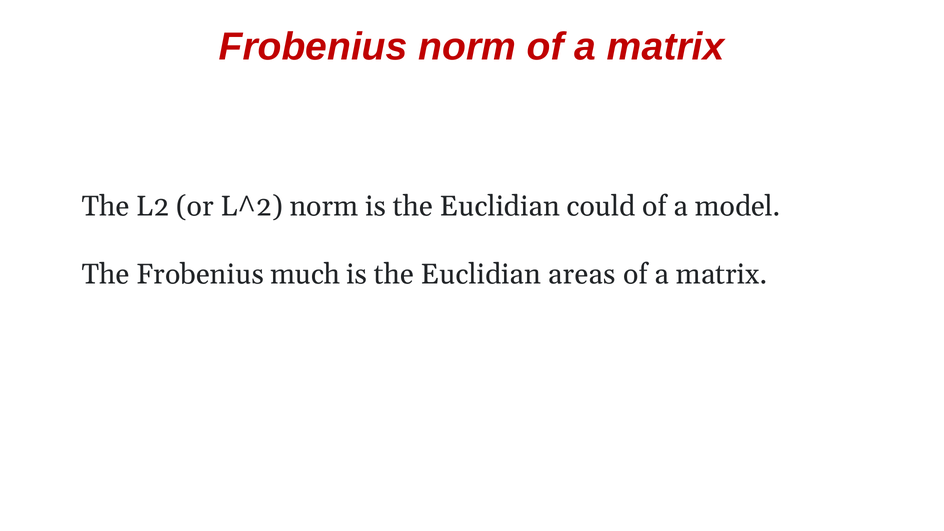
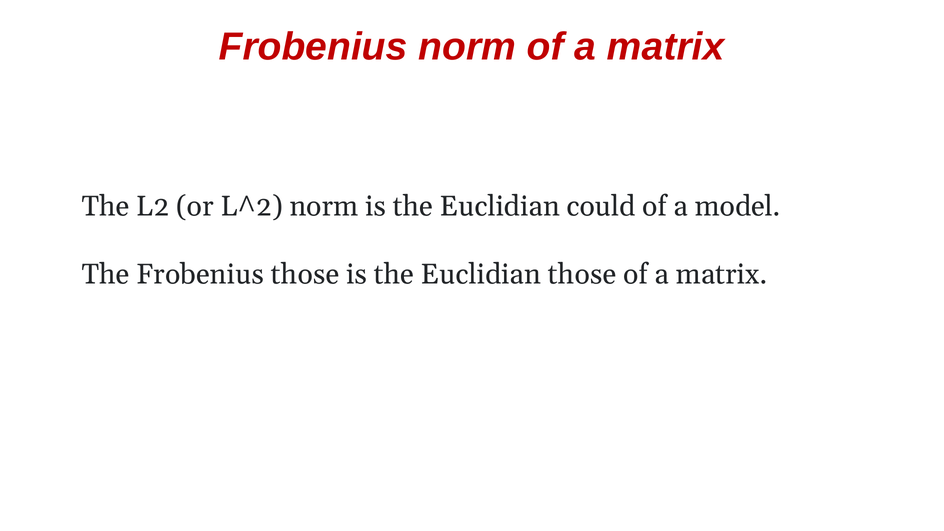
Frobenius much: much -> those (305, 275)
Euclidian areas: areas -> those (582, 275)
